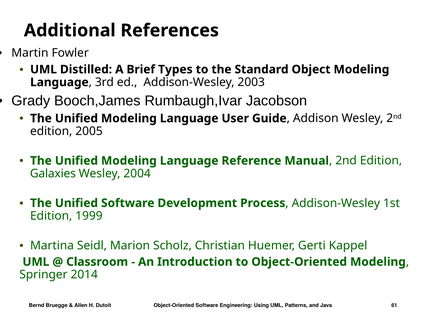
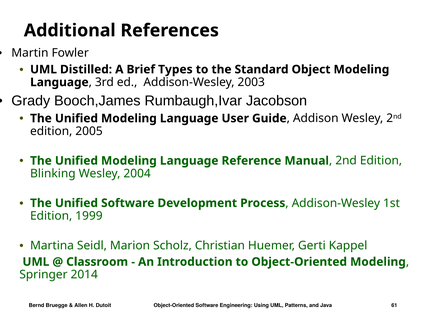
Galaxies: Galaxies -> Blinking (53, 174)
